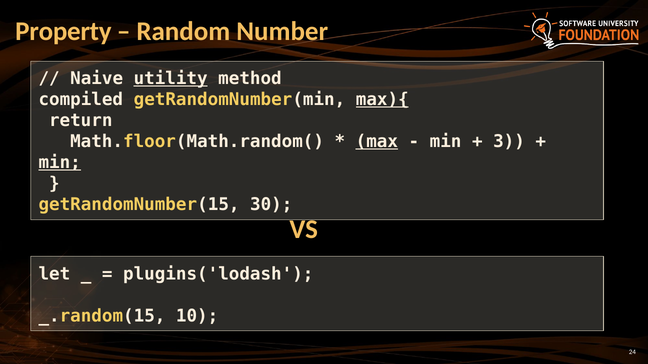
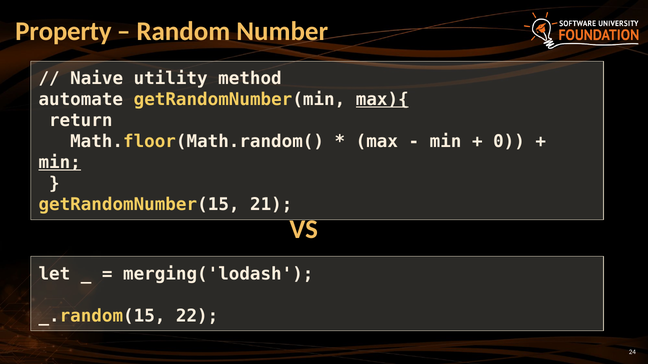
utility underline: present -> none (171, 79)
compiled: compiled -> automate (81, 100)
max underline: present -> none (377, 142)
3: 3 -> 0 (509, 142)
30: 30 -> 21 (271, 205)
plugins('lodash: plugins('lodash -> merging('lodash (218, 274)
10: 10 -> 22 (197, 316)
